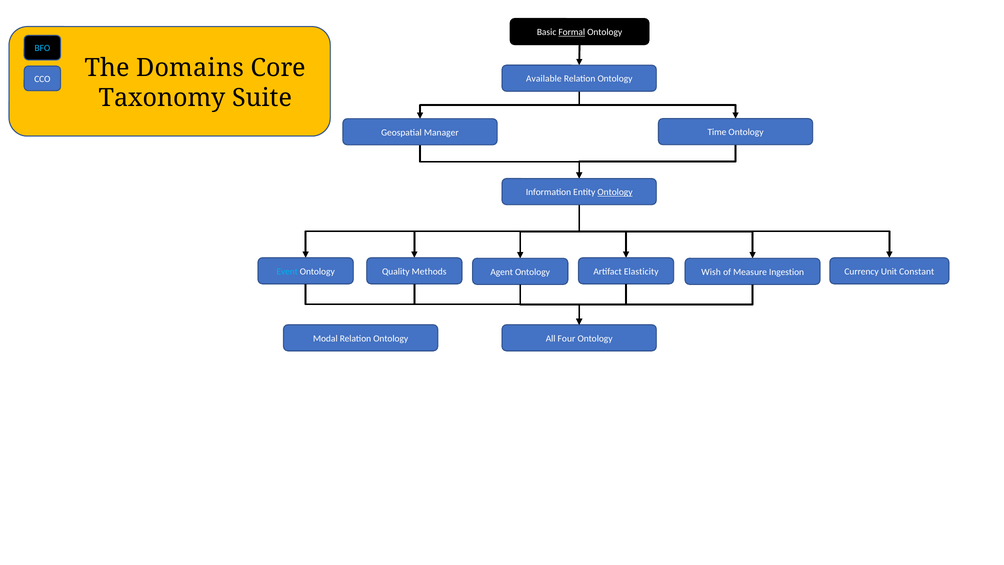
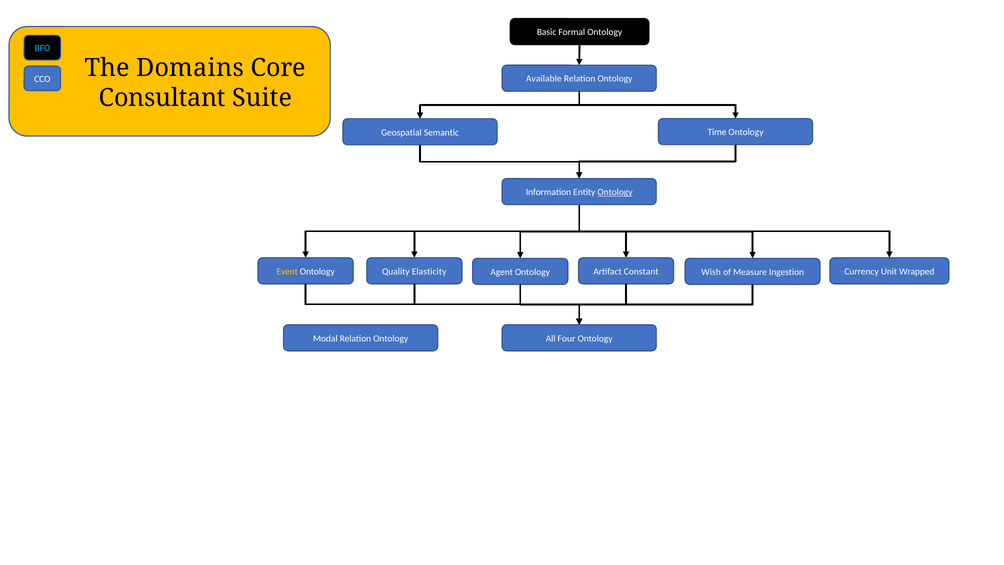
Formal underline: present -> none (572, 32)
Taxonomy: Taxonomy -> Consultant (162, 98)
Manager: Manager -> Semantic (441, 132)
Event colour: light blue -> yellow (287, 271)
Methods: Methods -> Elasticity (429, 271)
Elasticity: Elasticity -> Constant (641, 271)
Constant: Constant -> Wrapped (917, 271)
